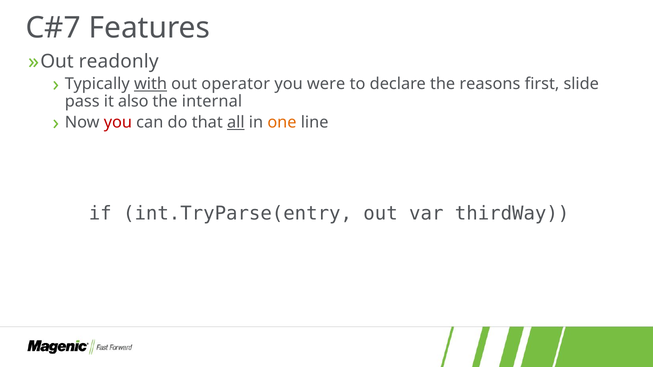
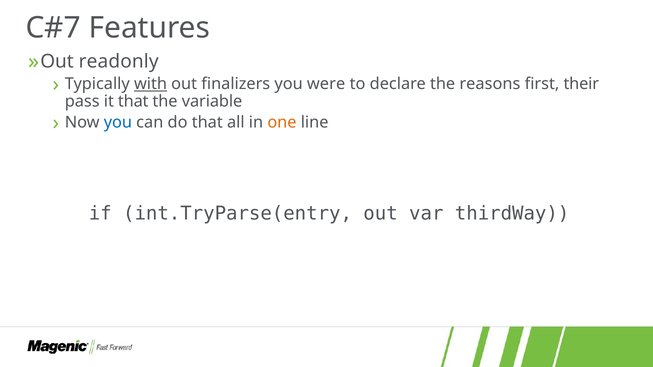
operator: operator -> finalizers (236, 84)
slide: slide -> their (581, 84)
it also: also -> that (133, 102)
internal: internal -> variable (212, 102)
you colour: red -> blue (118, 123)
all underline: present -> none (236, 123)
